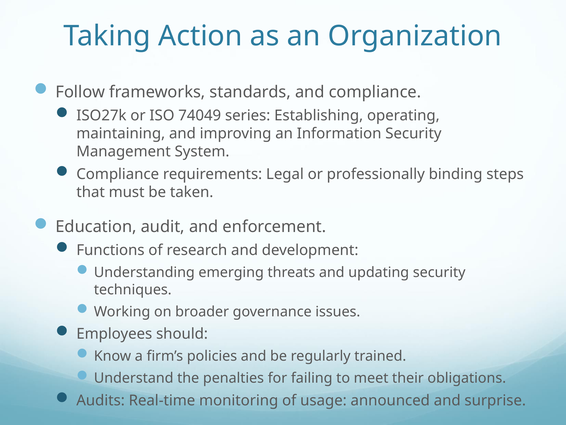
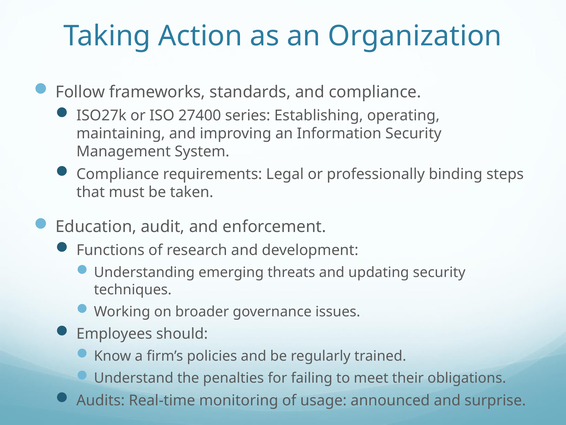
74049: 74049 -> 27400 (200, 115)
